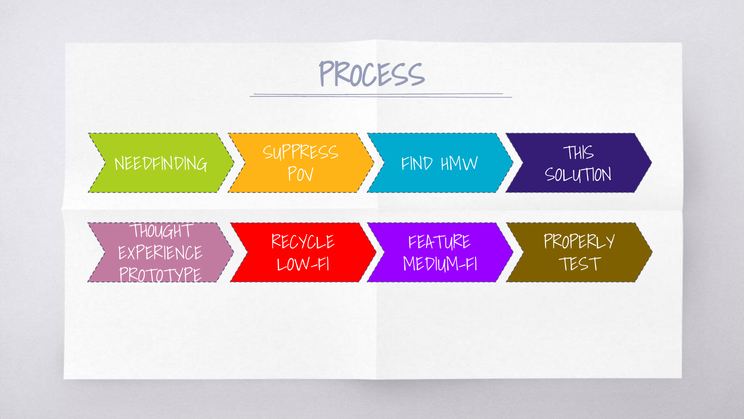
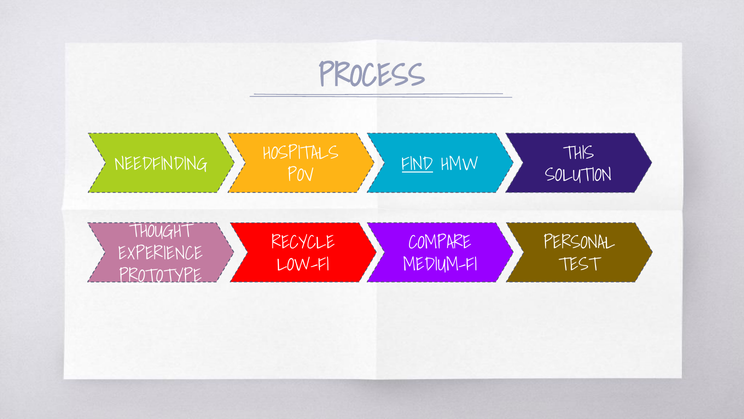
SUPPRESS: SUPPRESS -> HOSPITALS (301, 153)
FIND underline: none -> present (418, 164)
FEATURE: FEATURE -> COMPARE (440, 242)
PROPERLY: PROPERLY -> PERSONAL (579, 242)
